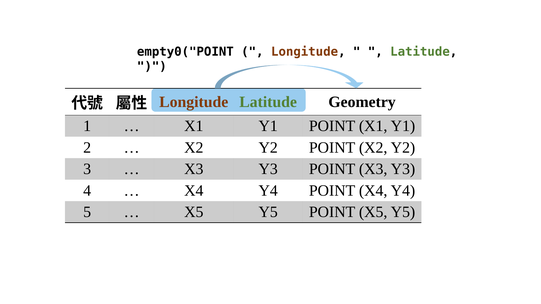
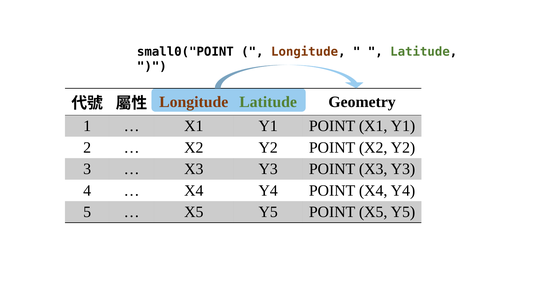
empty0("POINT: empty0("POINT -> small0("POINT (185, 52)
